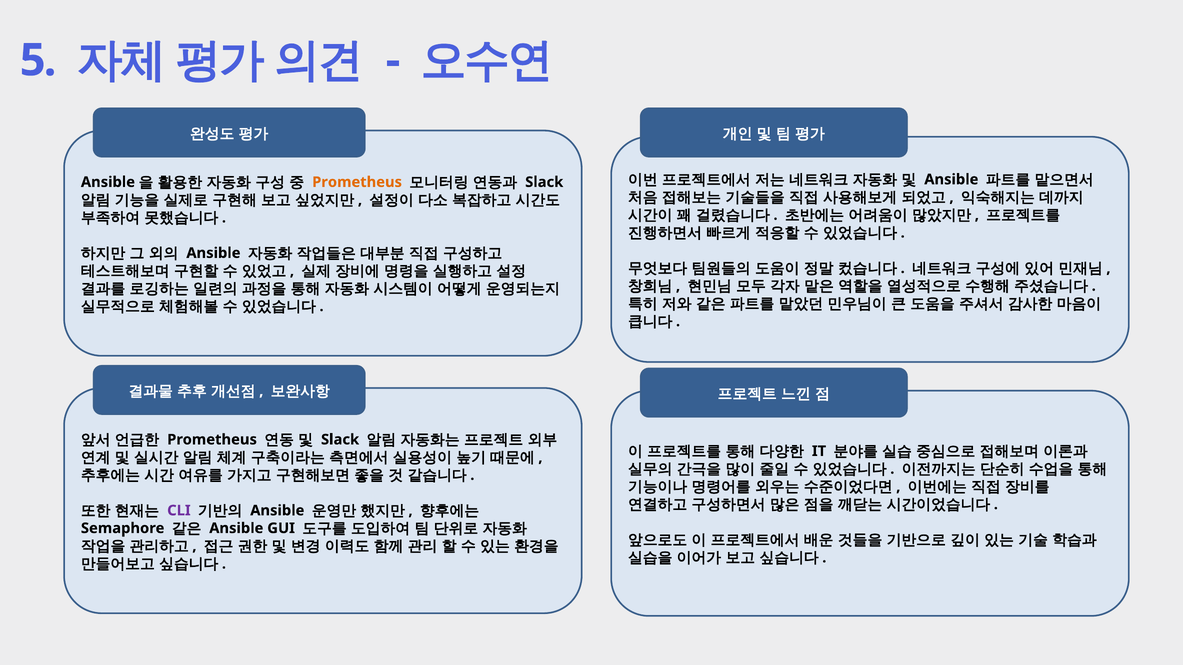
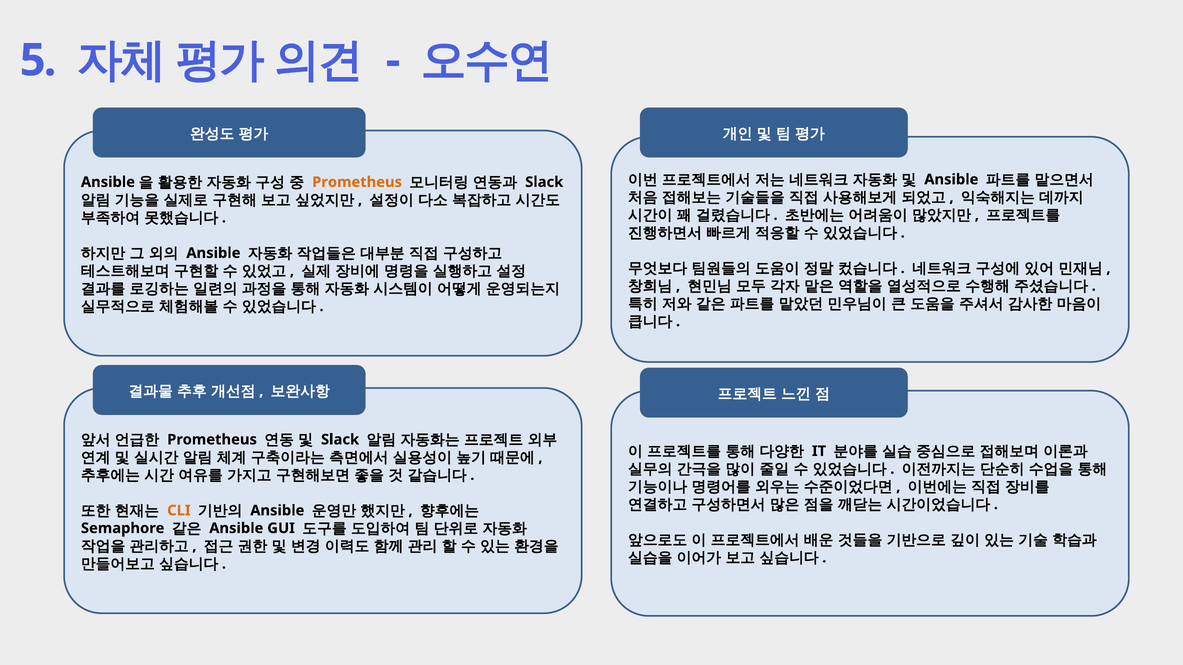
CLI colour: purple -> orange (179, 511)
